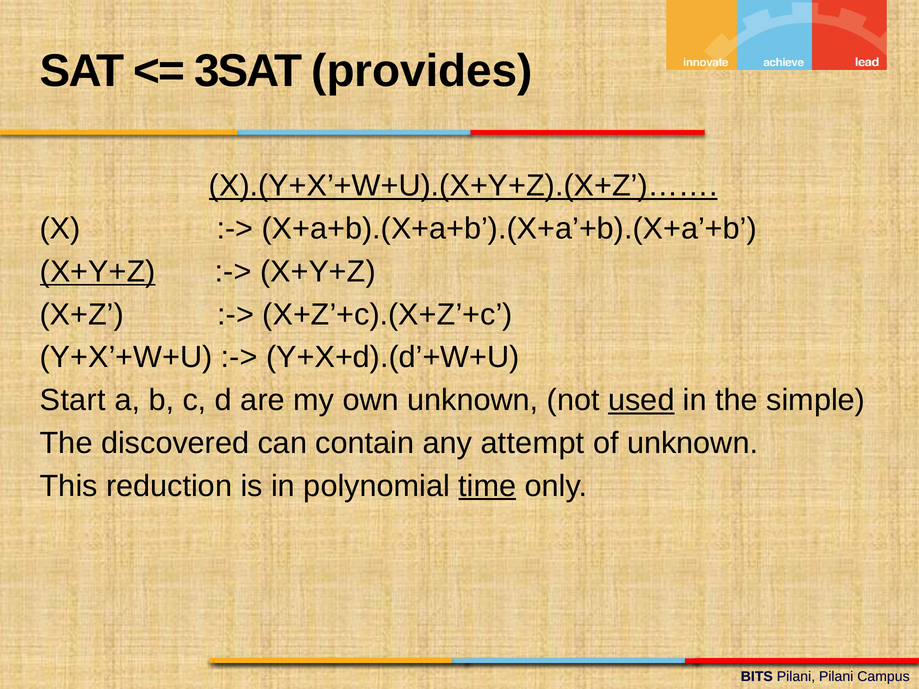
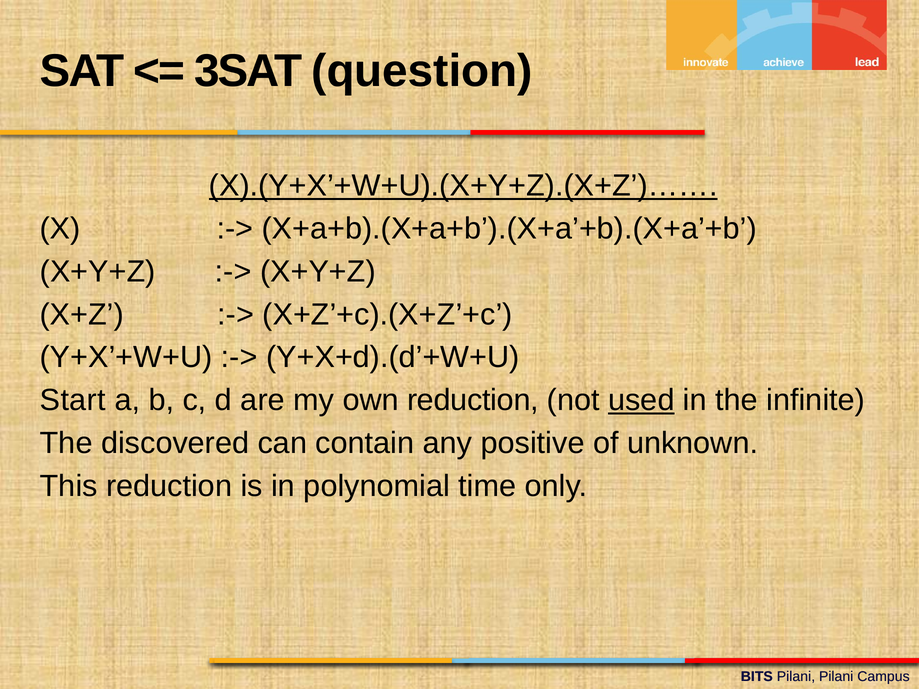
provides: provides -> question (422, 71)
X+Y+Z underline: present -> none (98, 272)
own unknown: unknown -> reduction (473, 400)
simple: simple -> infinite (816, 400)
attempt: attempt -> positive (533, 443)
time underline: present -> none (487, 486)
